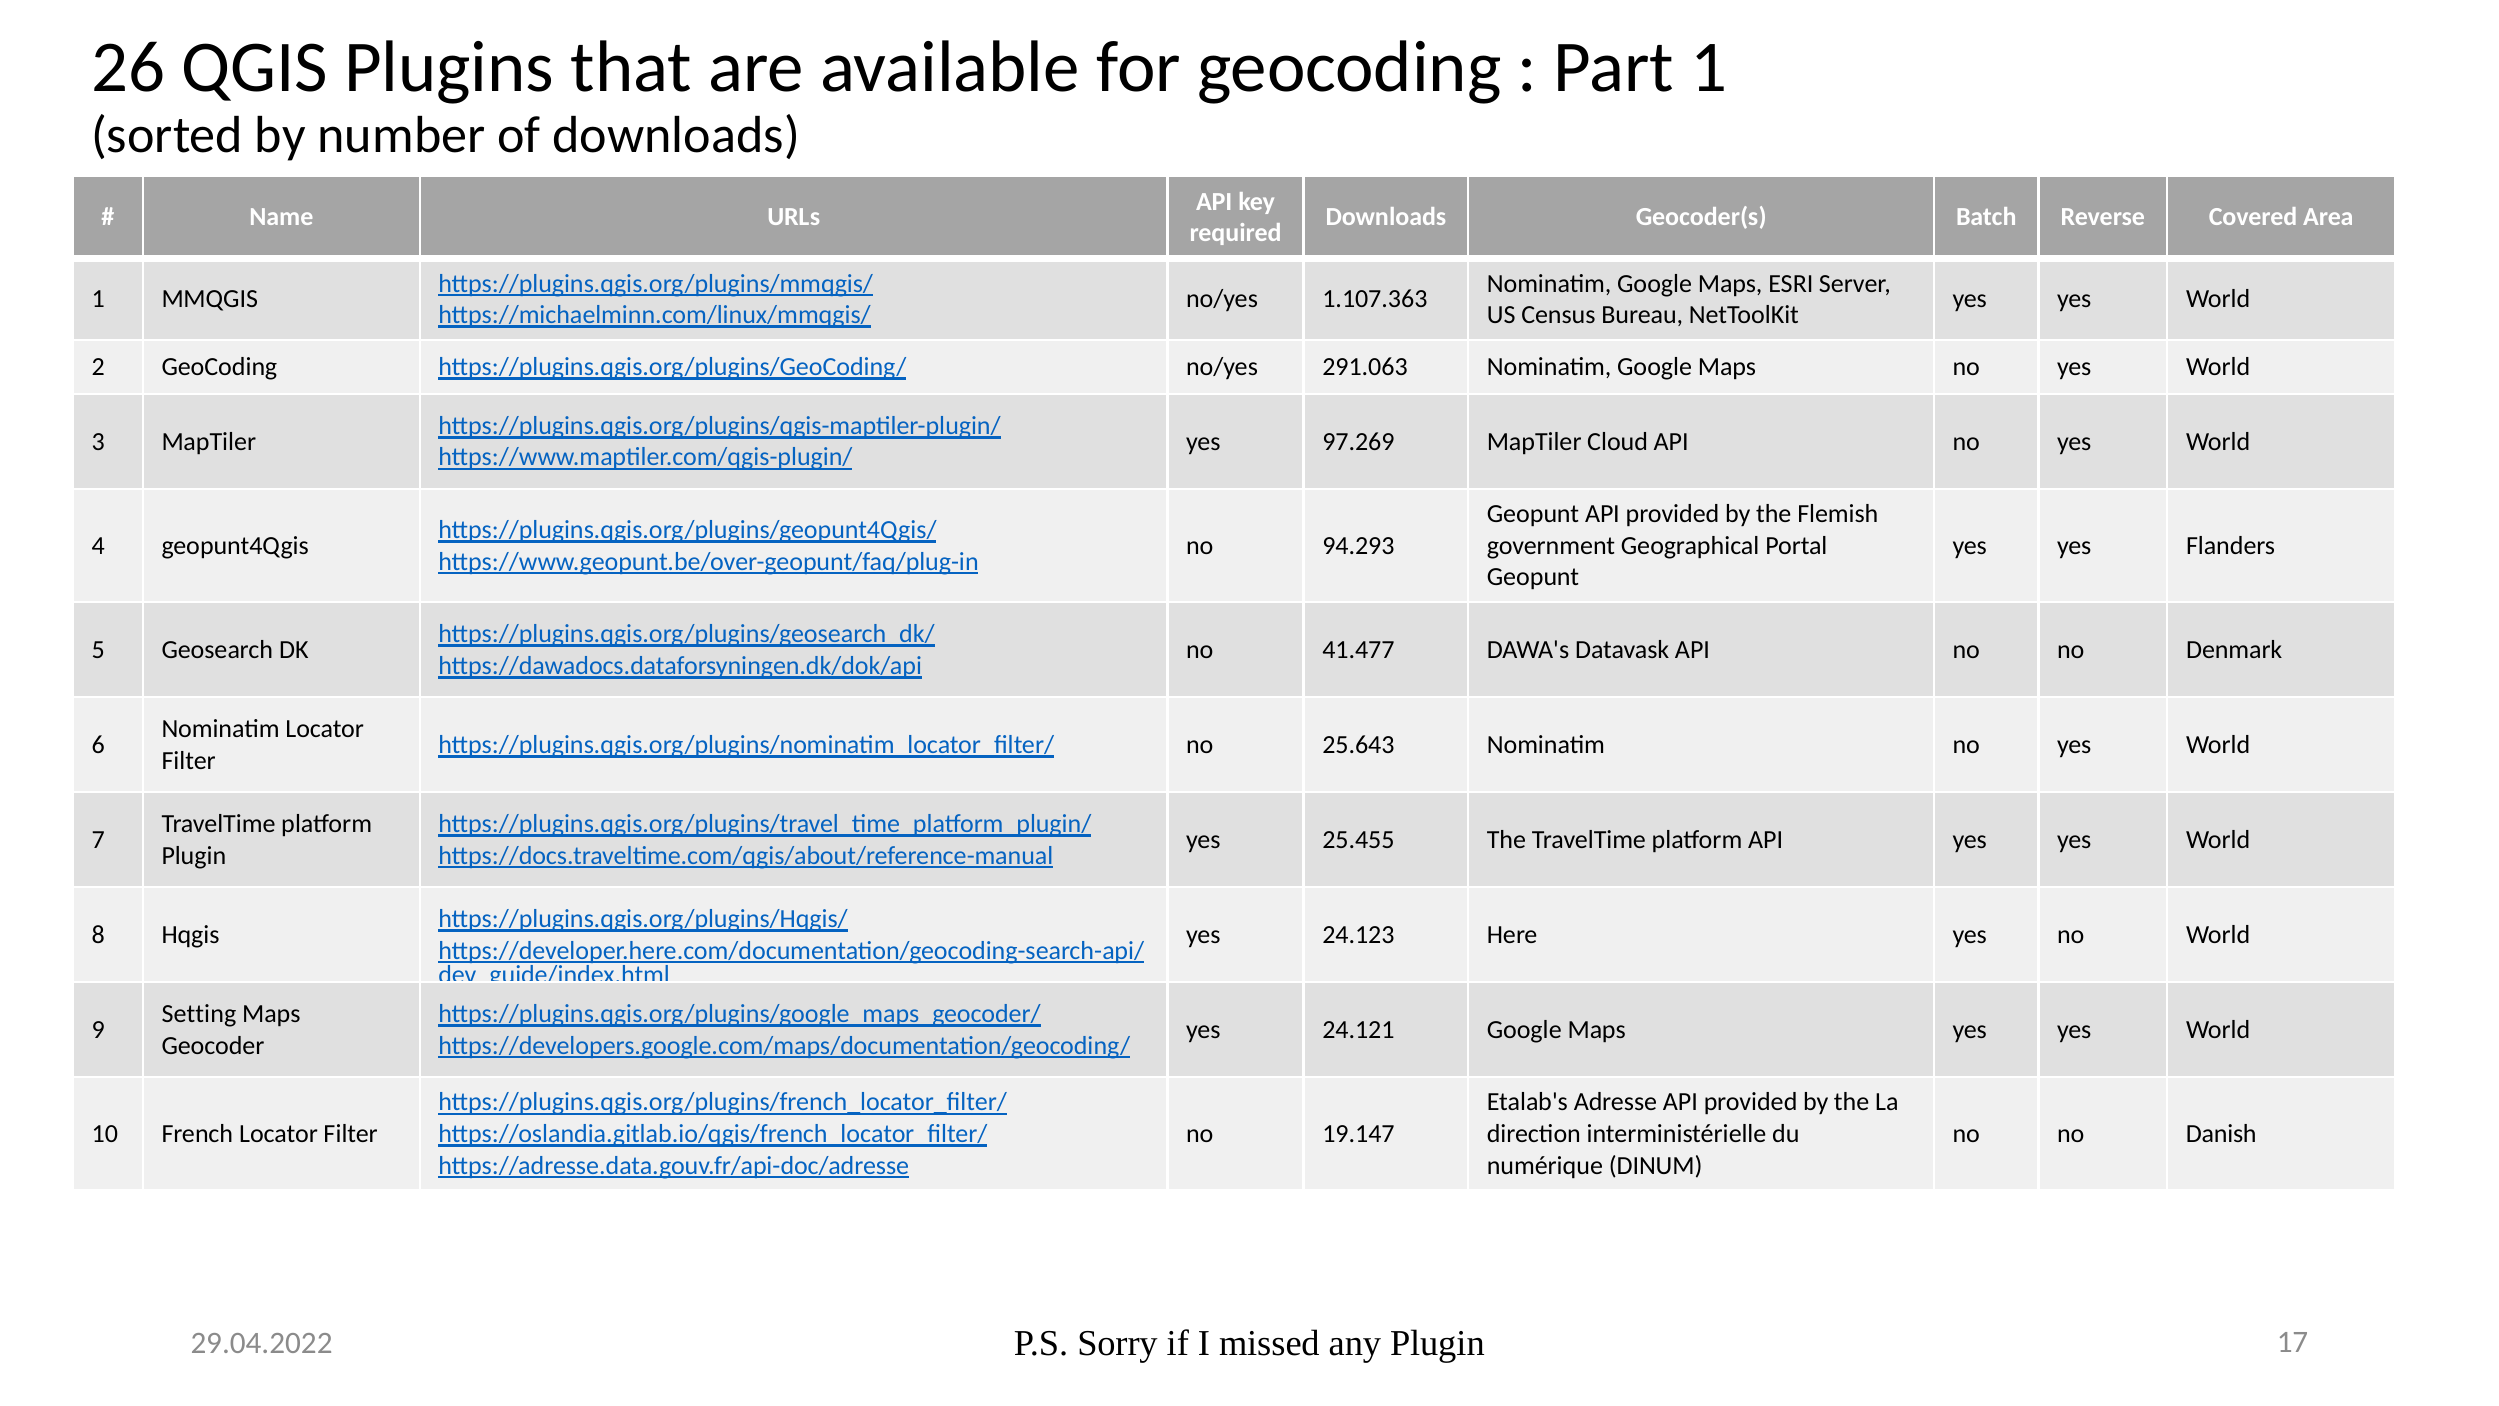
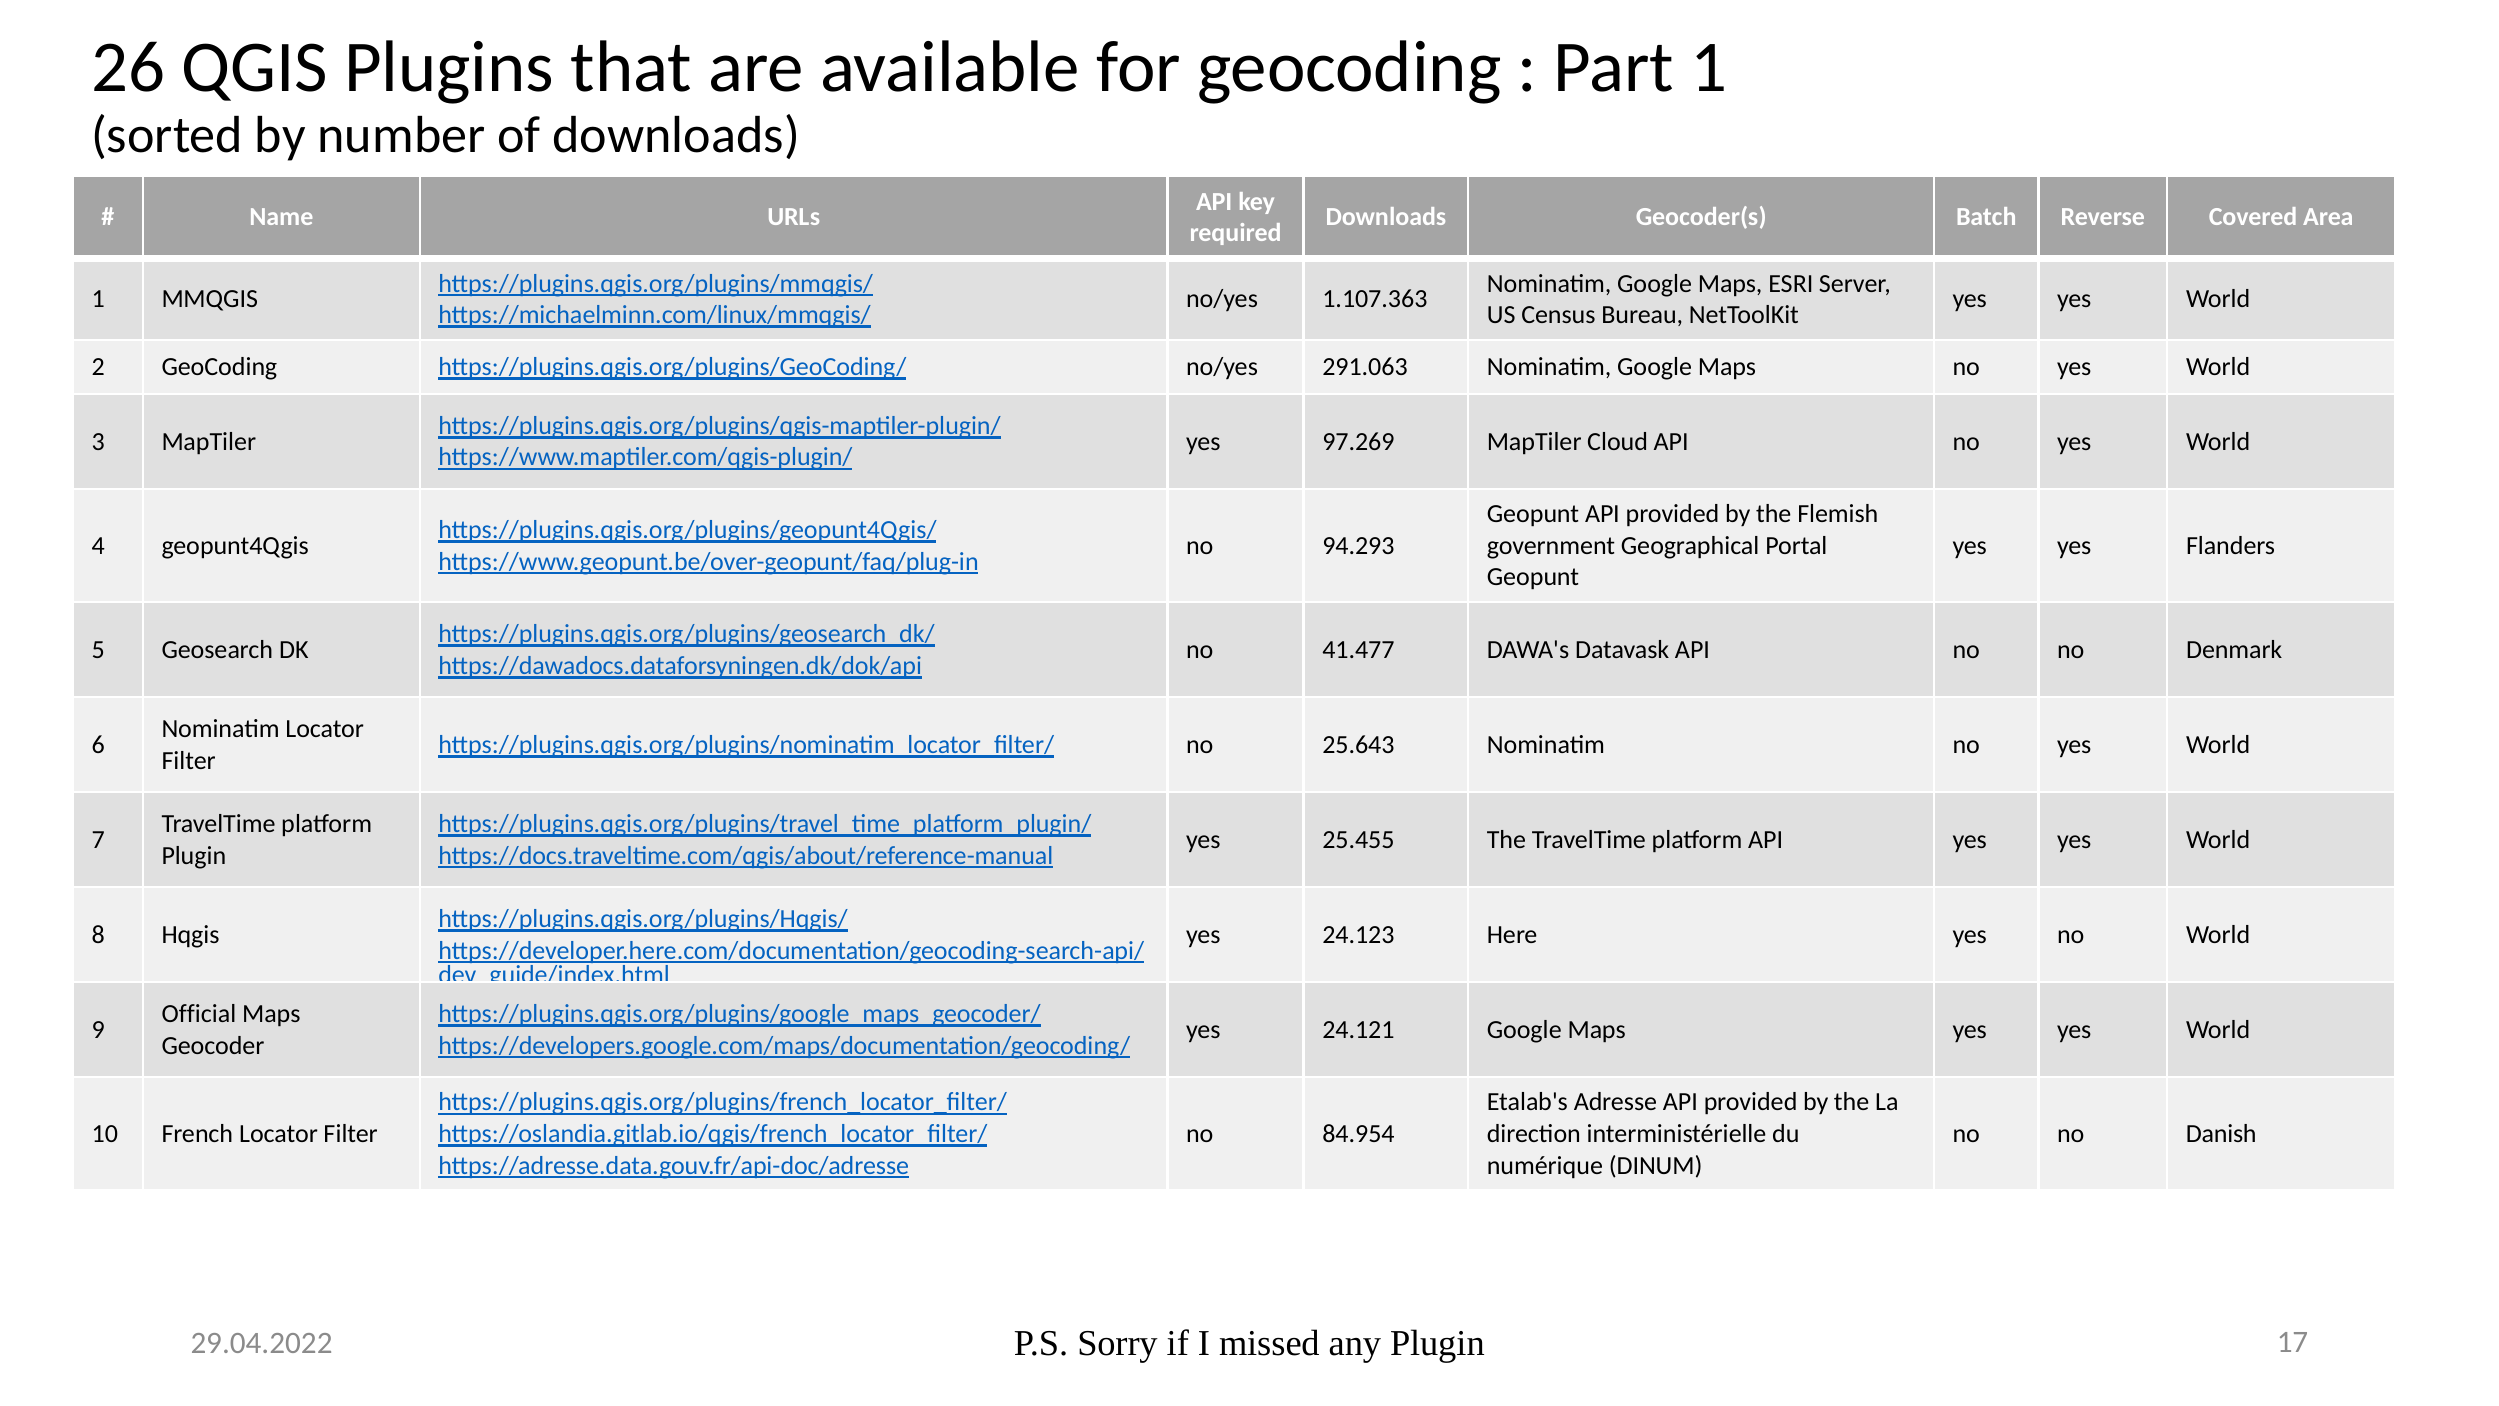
Setting: Setting -> Official (199, 1014)
19.147: 19.147 -> 84.954 (1358, 1134)
